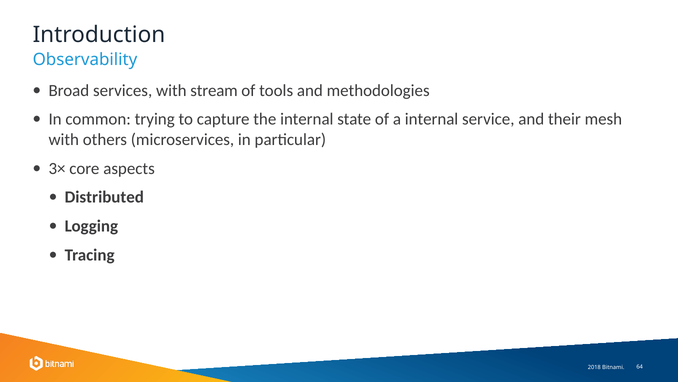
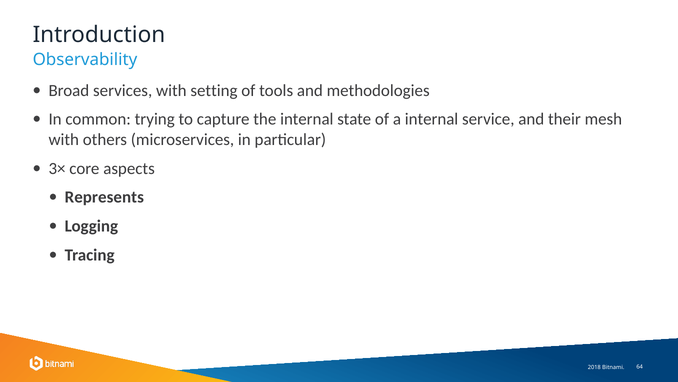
stream: stream -> setting (214, 90)
Distributed: Distributed -> Represents (104, 197)
